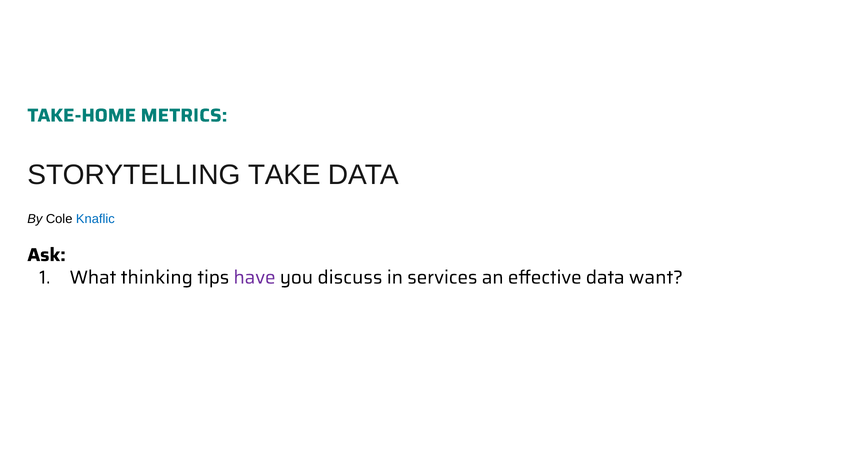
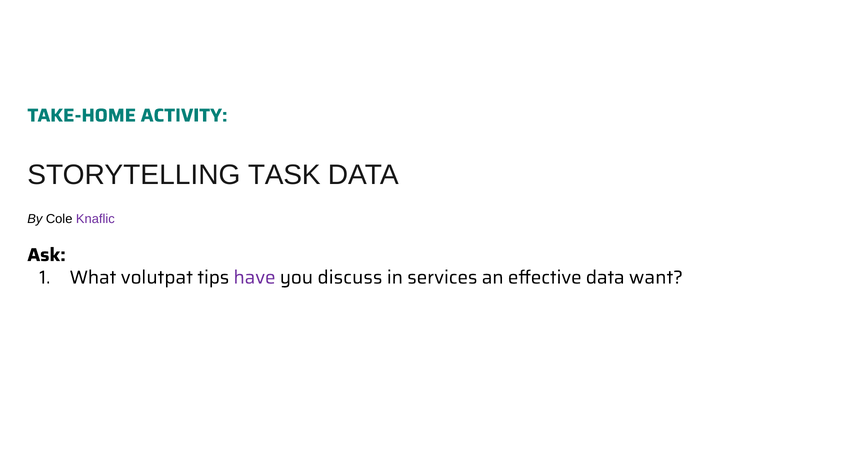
METRICS: METRICS -> ACTIVITY (184, 115)
TAKE: TAKE -> TASK (284, 175)
Knaflic colour: blue -> purple (95, 219)
thinking: thinking -> volutpat (157, 277)
